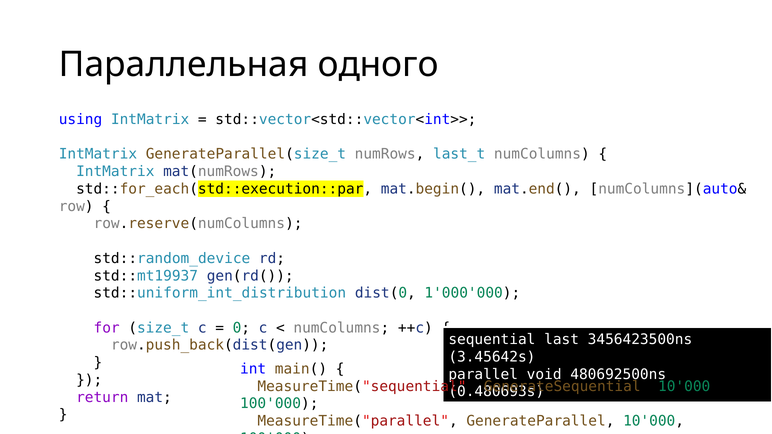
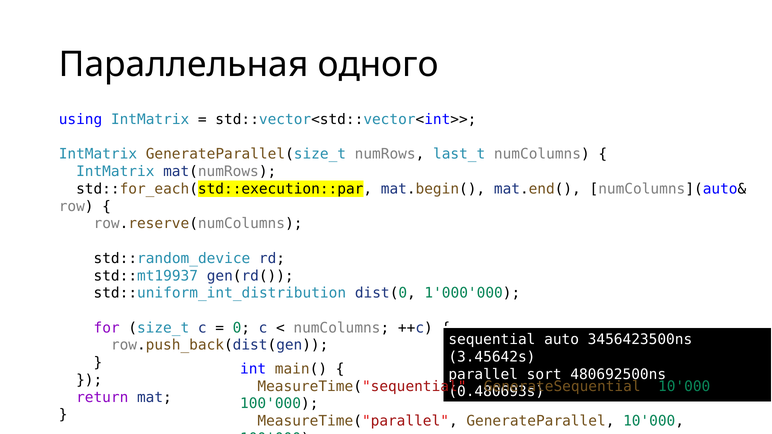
last: last -> auto (562, 340)
void: void -> sort (544, 374)
